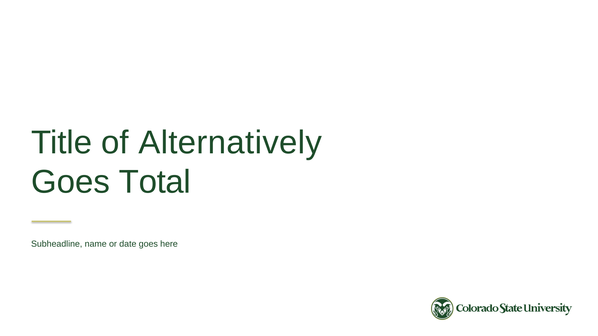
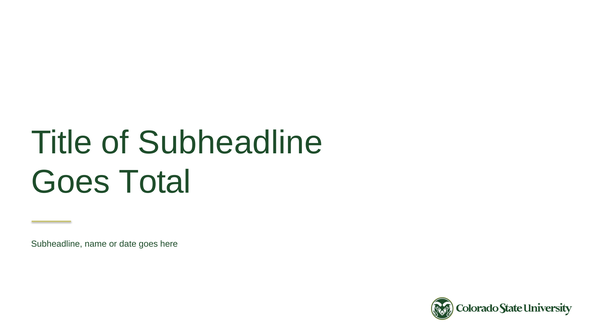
of Alternatively: Alternatively -> Subheadline (230, 143)
